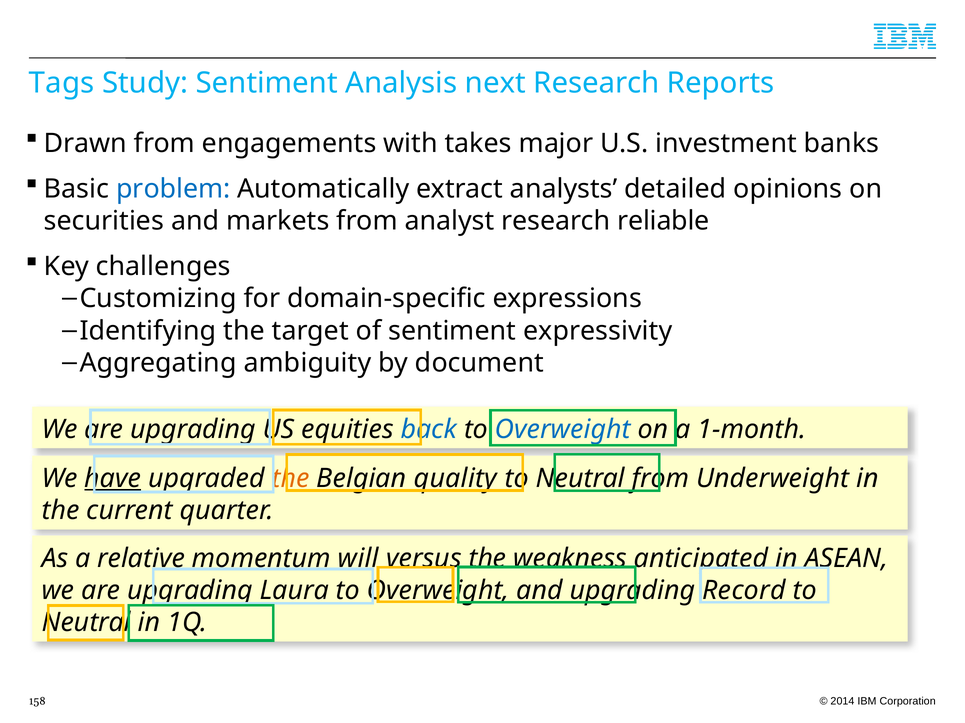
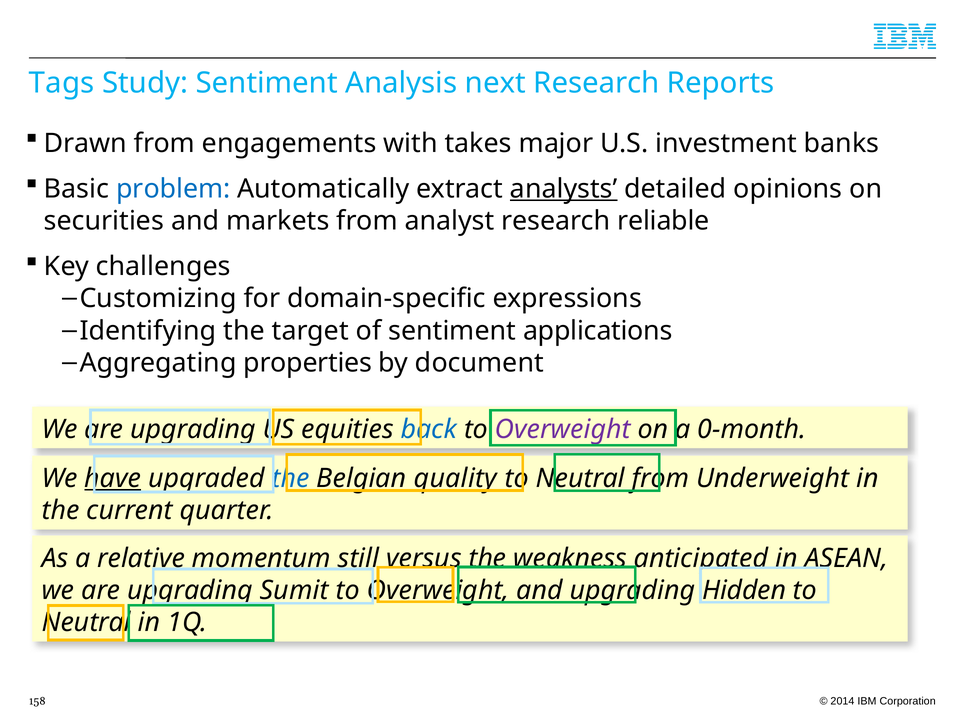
analysts underline: none -> present (564, 189)
expressivity: expressivity -> applications (598, 331)
ambiguity: ambiguity -> properties (308, 363)
Overweight colour: blue -> purple (563, 430)
1-month: 1-month -> 0-month (752, 430)
the colour: orange -> blue (291, 479)
will: will -> still (359, 559)
Laura: Laura -> Sumit (294, 591)
Record: Record -> Hidden (744, 591)
